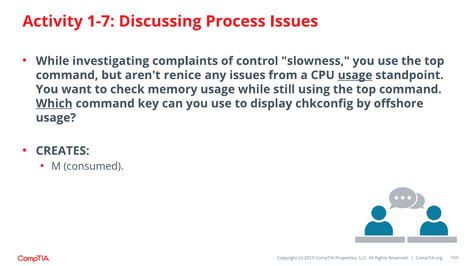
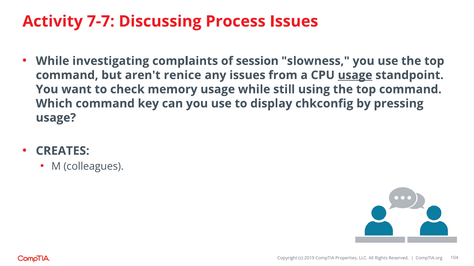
1-7: 1-7 -> 7-7 (101, 21)
control: control -> session (257, 61)
Which underline: present -> none (54, 104)
offshore: offshore -> pressing (399, 104)
consumed: consumed -> colleagues (94, 167)
